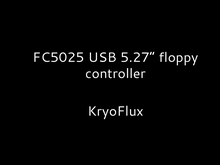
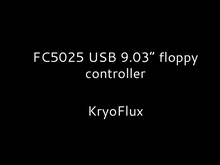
5.27: 5.27 -> 9.03 (138, 58)
